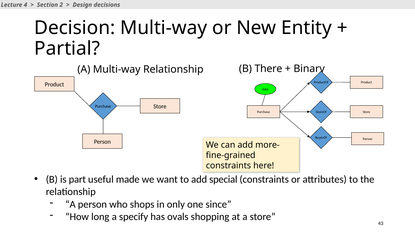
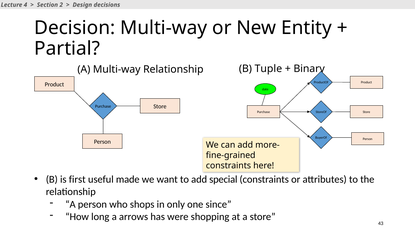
There: There -> Tuple (268, 69)
part: part -> first (77, 179)
specify: specify -> arrows (134, 216)
ovals: ovals -> were (178, 216)
